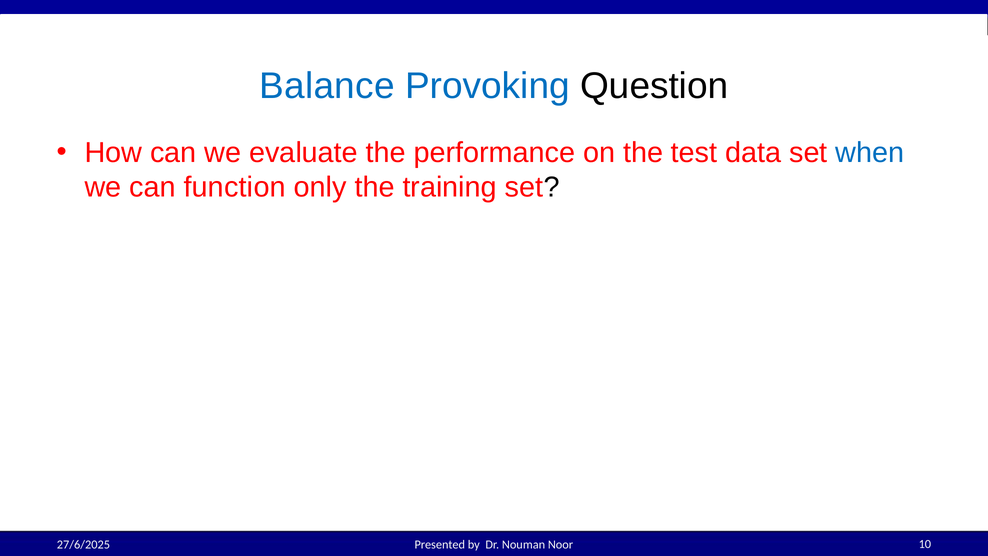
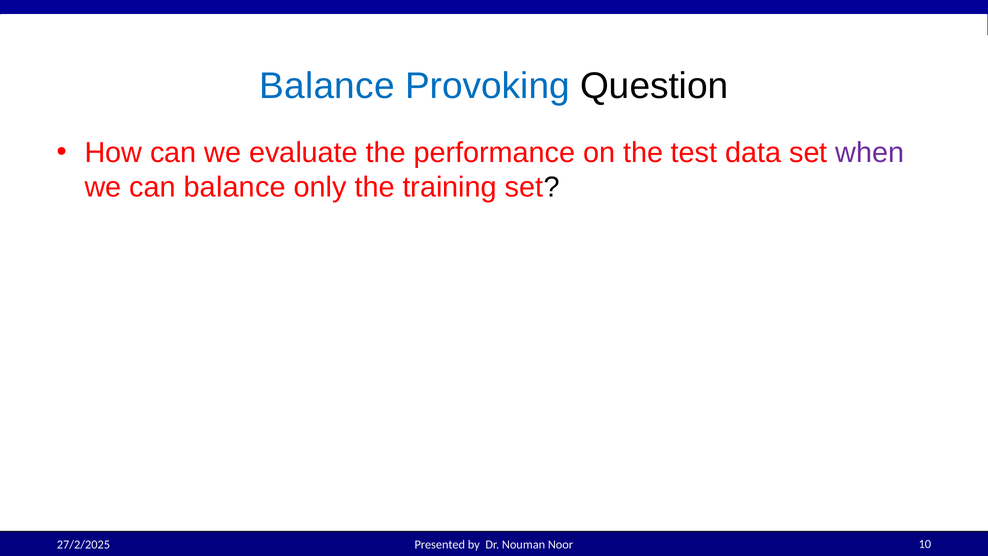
when colour: blue -> purple (870, 153)
can function: function -> balance (235, 187)
27/6/2025: 27/6/2025 -> 27/2/2025 (83, 544)
